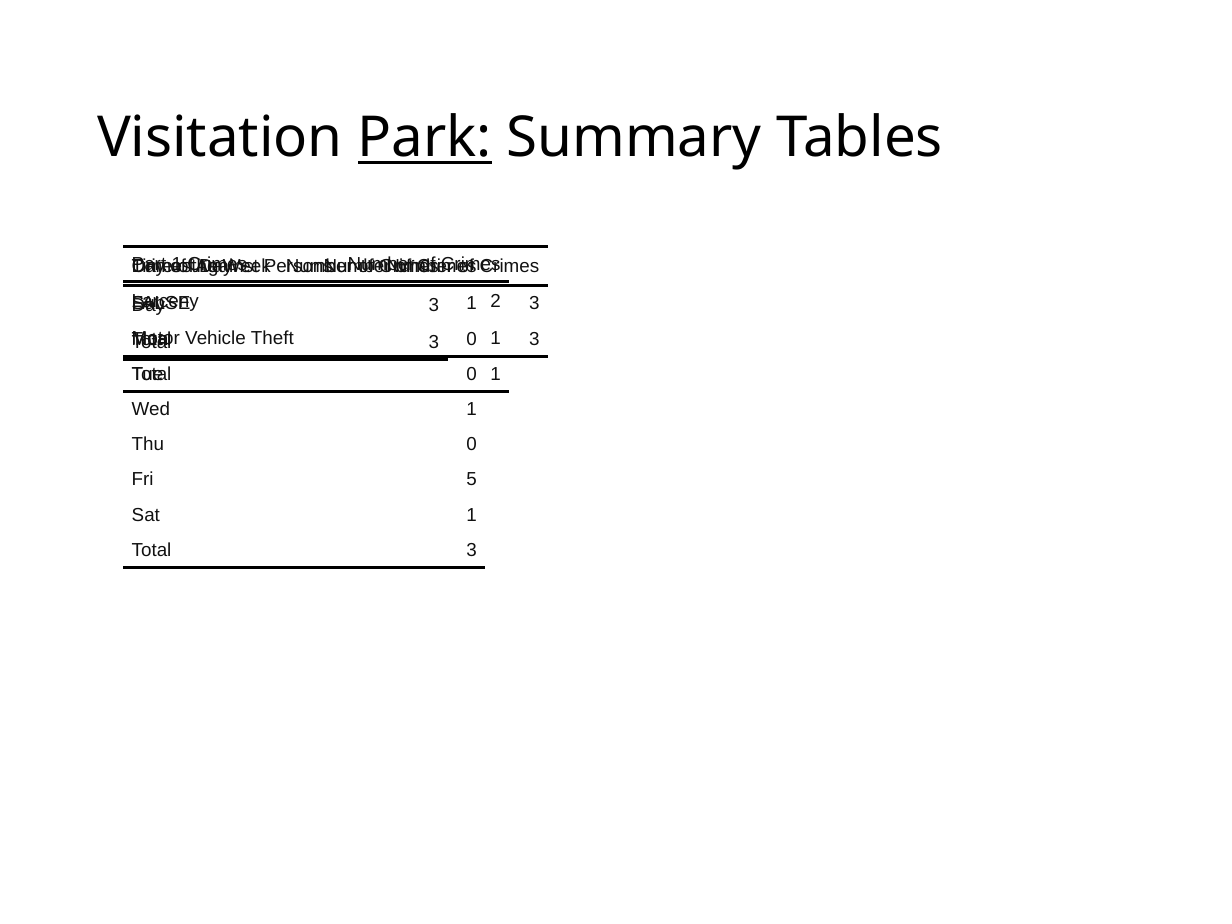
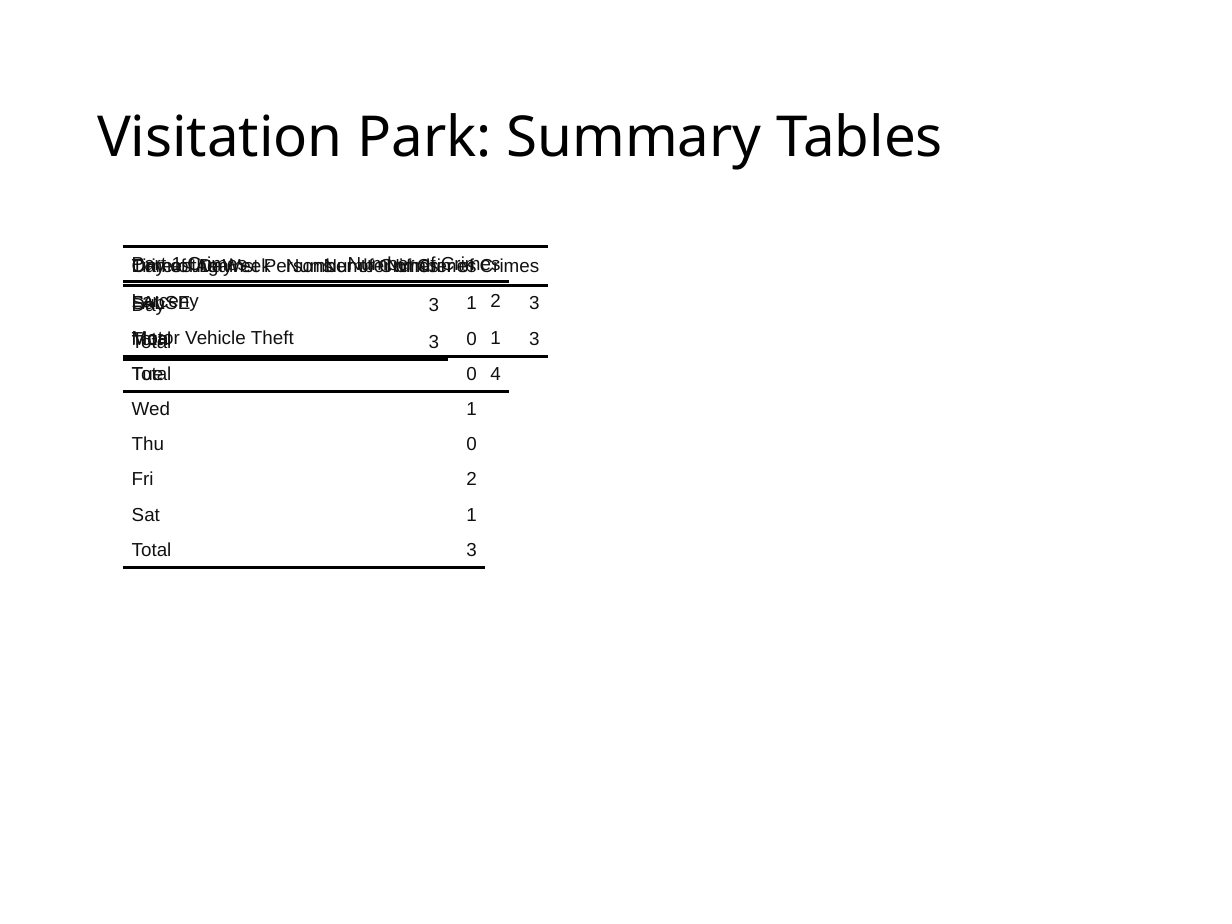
Park underline: present -> none (425, 138)
1: 1 -> 4 (496, 374)
Fri 5: 5 -> 2 (471, 480)
